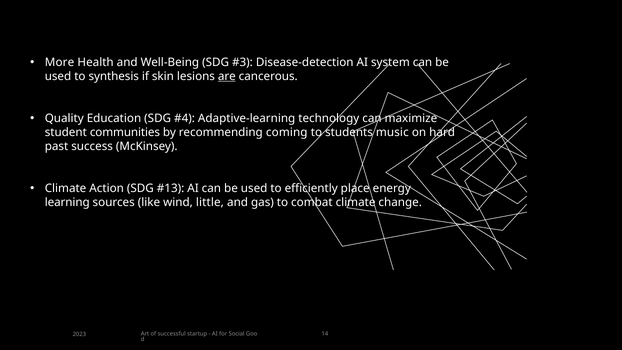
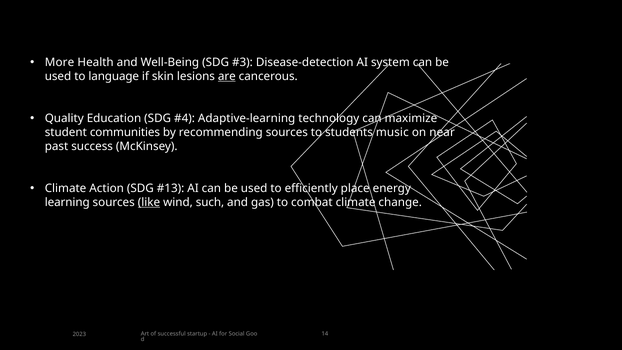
synthesis: synthesis -> language (114, 76)
recommending coming: coming -> sources (287, 132)
hard: hard -> near (442, 132)
like underline: none -> present (149, 202)
little: little -> such (210, 202)
